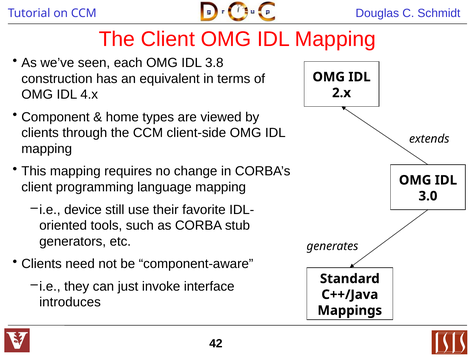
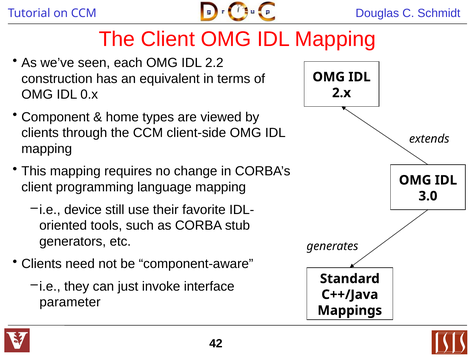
3.8: 3.8 -> 2.2 (214, 63)
4.x: 4.x -> 0.x (89, 94)
introduces: introduces -> parameter (70, 302)
